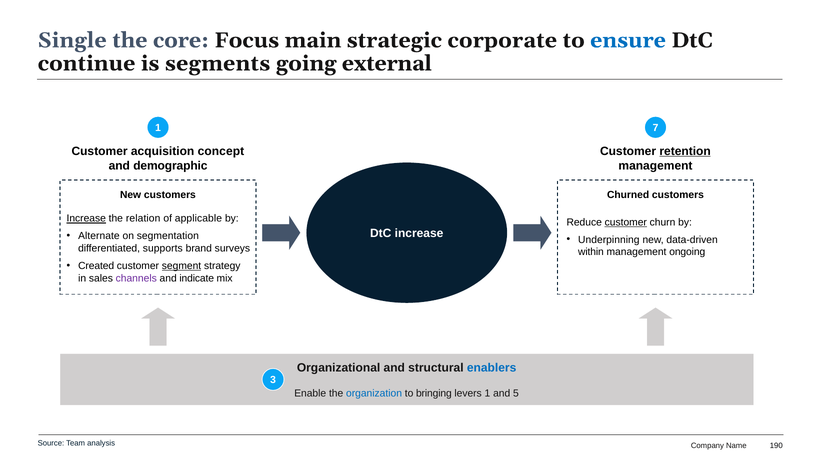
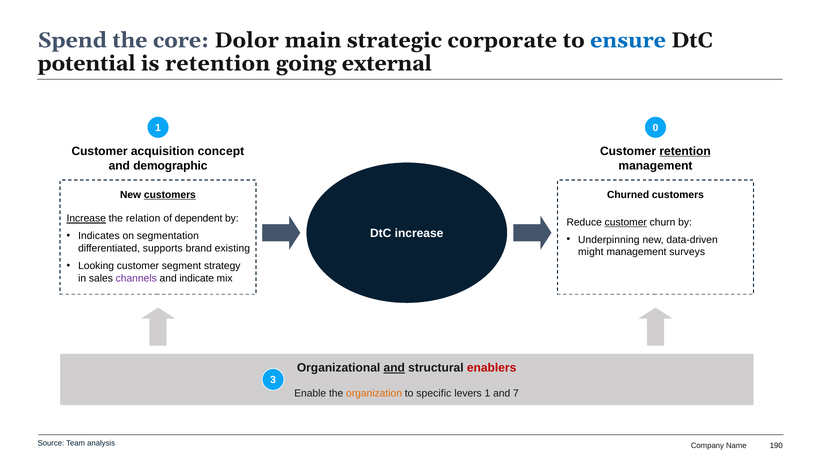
Single: Single -> Spend (72, 40)
Focus: Focus -> Dolor (247, 40)
continue: continue -> potential (87, 63)
is segments: segments -> retention (218, 63)
7: 7 -> 0 (656, 128)
customers underline: none -> present (170, 195)
applicable: applicable -> dependent (199, 219)
Alternate: Alternate -> Indicates (99, 236)
surveys: surveys -> existing (232, 249)
within: within -> might (591, 252)
ongoing: ongoing -> surveys (687, 252)
Created: Created -> Looking (96, 266)
segment underline: present -> none (182, 266)
and underline: none -> present (394, 368)
enablers colour: blue -> red (492, 368)
organization colour: blue -> orange (374, 394)
bringing: bringing -> specific (434, 394)
5: 5 -> 7 (516, 394)
